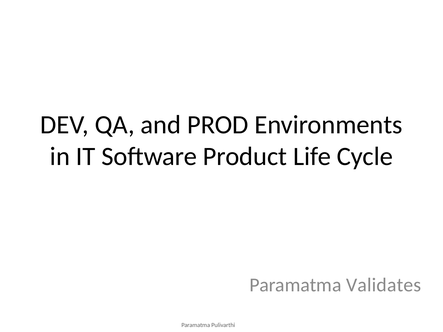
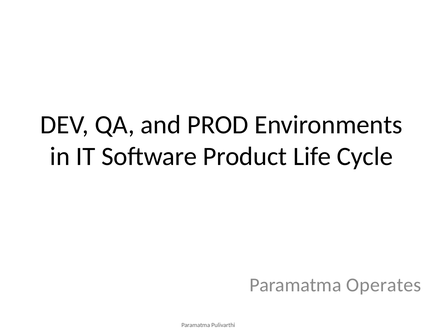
Validates: Validates -> Operates (384, 285)
